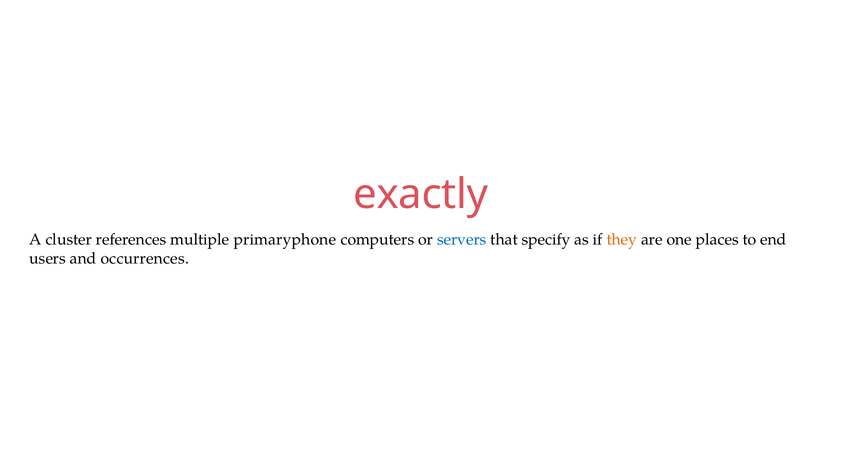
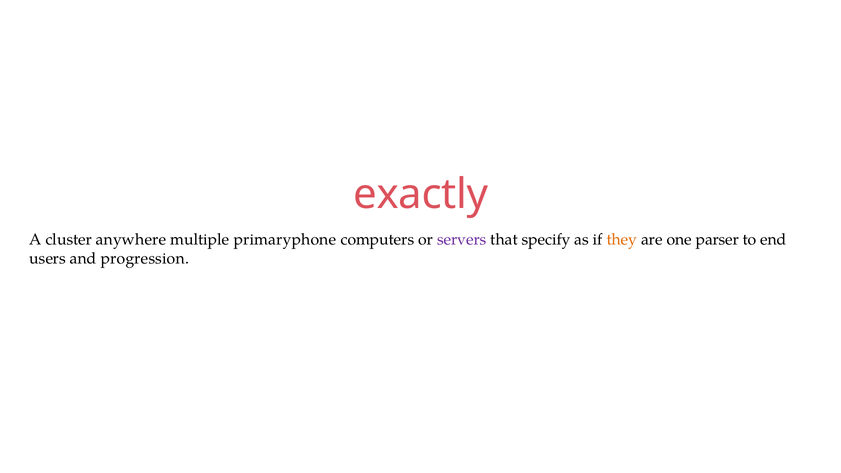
references: references -> anywhere (131, 240)
servers colour: blue -> purple (462, 240)
places: places -> parser (717, 240)
occurrences: occurrences -> progression (145, 259)
